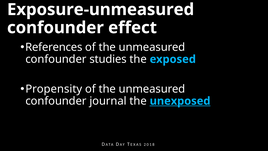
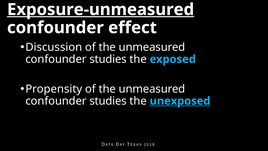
Exposure-unmeasured underline: none -> present (101, 10)
References: References -> Discussion (54, 47)
journal: journal -> studies (108, 101)
